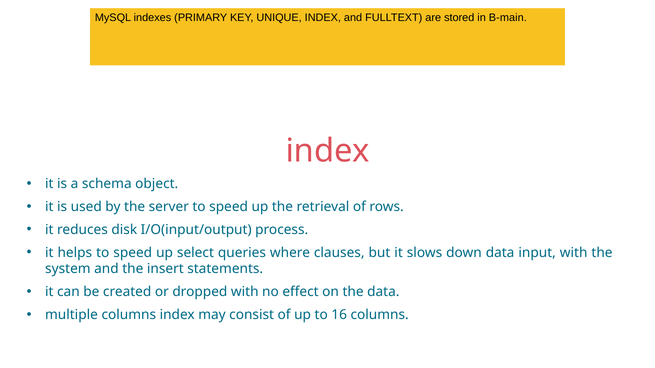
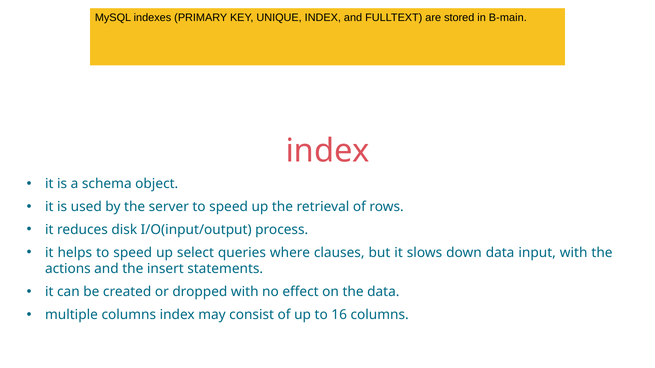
system: system -> actions (68, 269)
